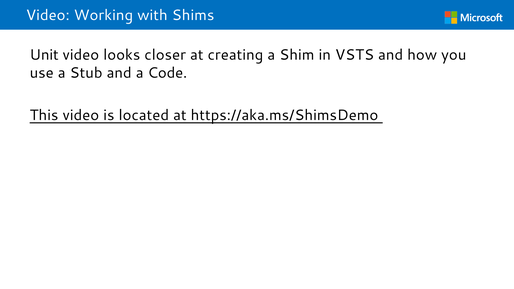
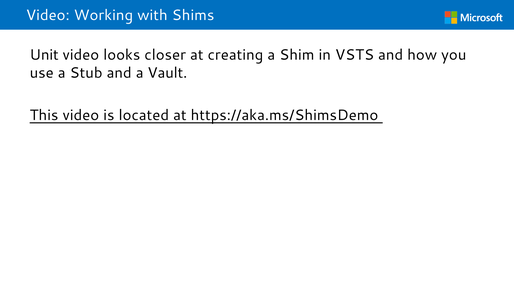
Code: Code -> Vault (167, 73)
